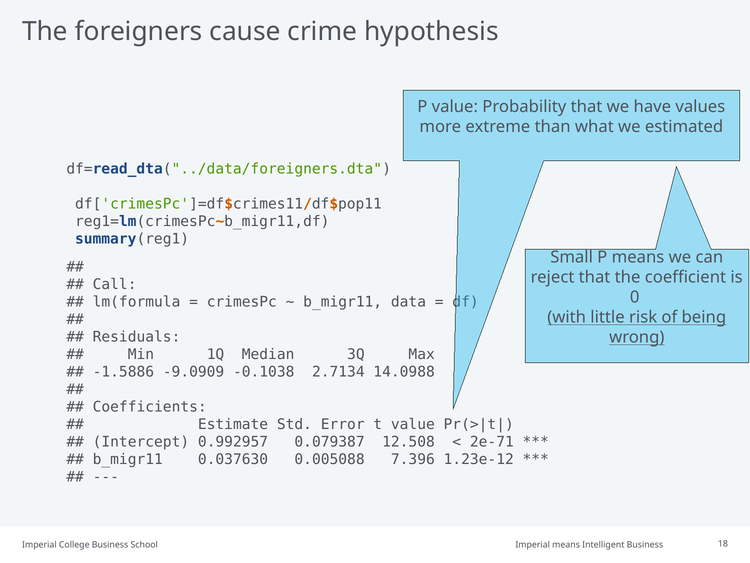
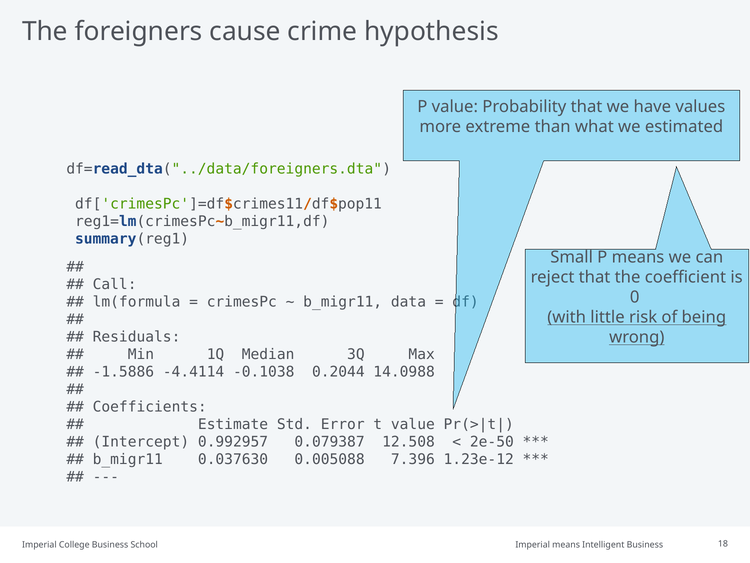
-9.0909: -9.0909 -> -4.4114 (194, 371)
2.7134: 2.7134 -> 0.2044 (338, 371)
2e-71: 2e-71 -> 2e-50 (492, 441)
